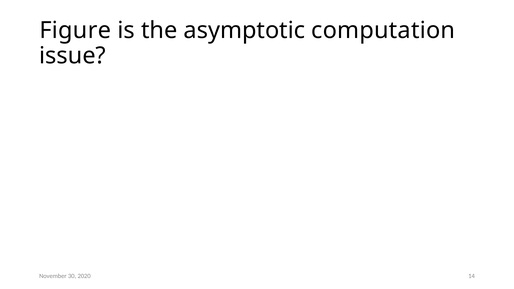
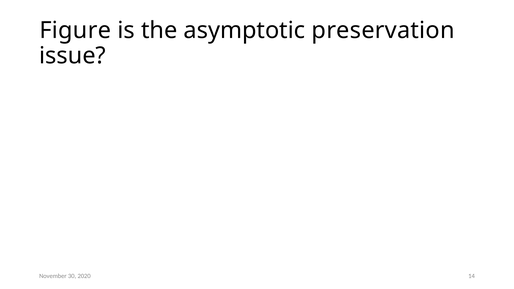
computation: computation -> preservation (383, 30)
